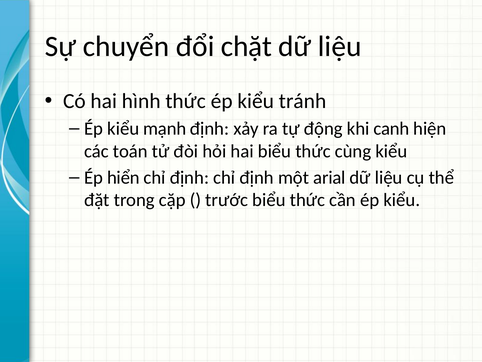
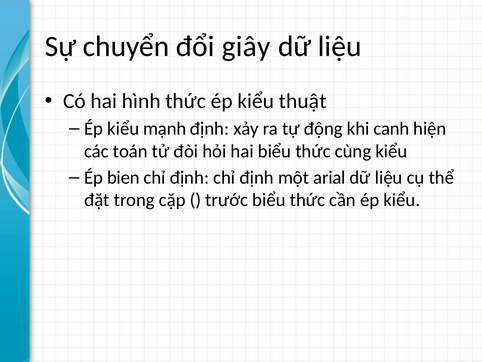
chặt: chặt -> giây (246, 46)
tránh: tránh -> thuật (303, 101)
hiển: hiển -> bien (123, 177)
